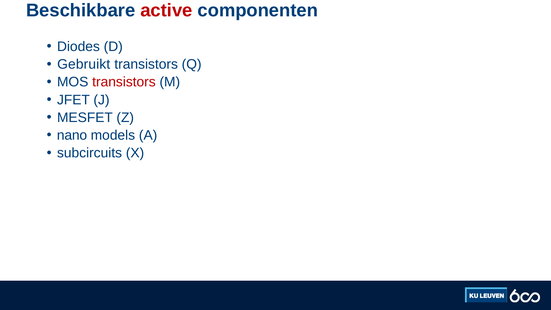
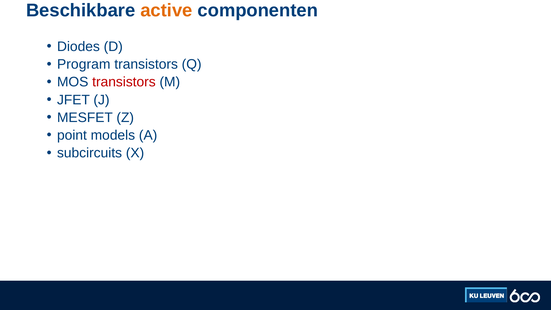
active colour: red -> orange (166, 11)
Gebruikt: Gebruikt -> Program (84, 64)
nano: nano -> point (72, 135)
